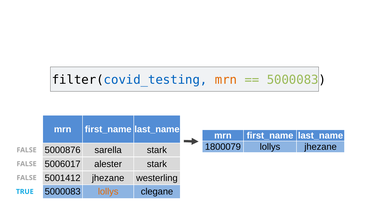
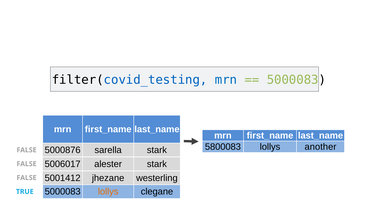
mrn colour: orange -> blue (226, 80)
1800079: 1800079 -> 5800083 (223, 147)
lollys jhezane: jhezane -> another (321, 147)
